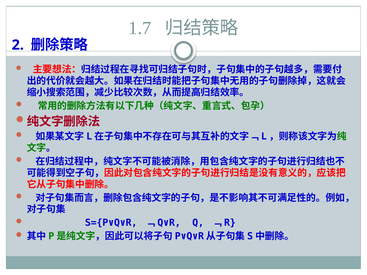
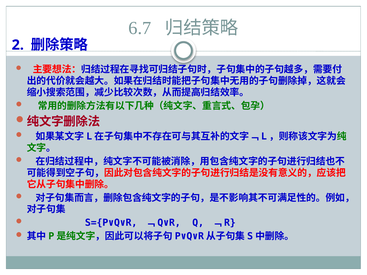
1.7: 1.7 -> 6.7 (140, 28)
